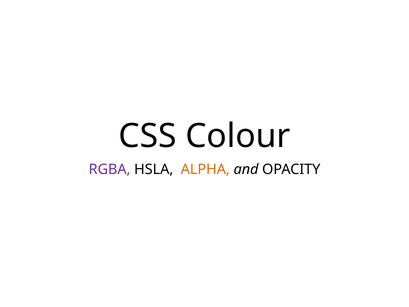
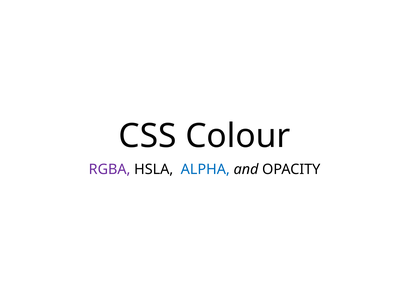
ALPHA colour: orange -> blue (205, 169)
